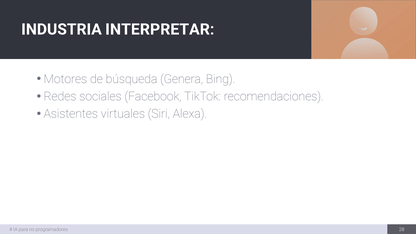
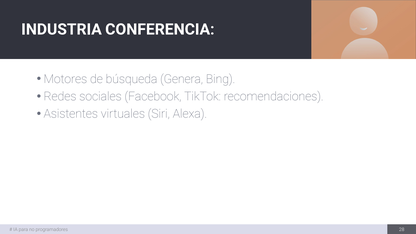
INTERPRETAR: INTERPRETAR -> CONFERENCIA (160, 29)
